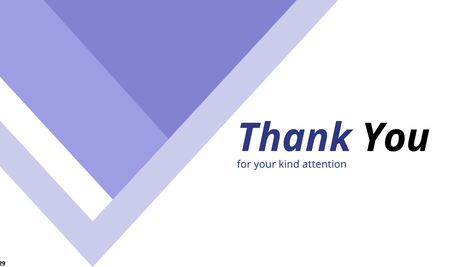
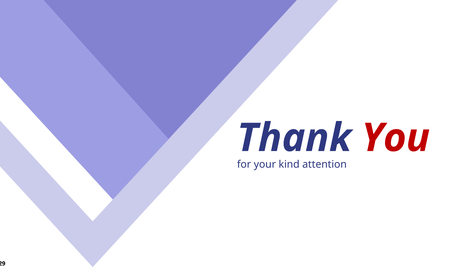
You colour: black -> red (396, 138)
